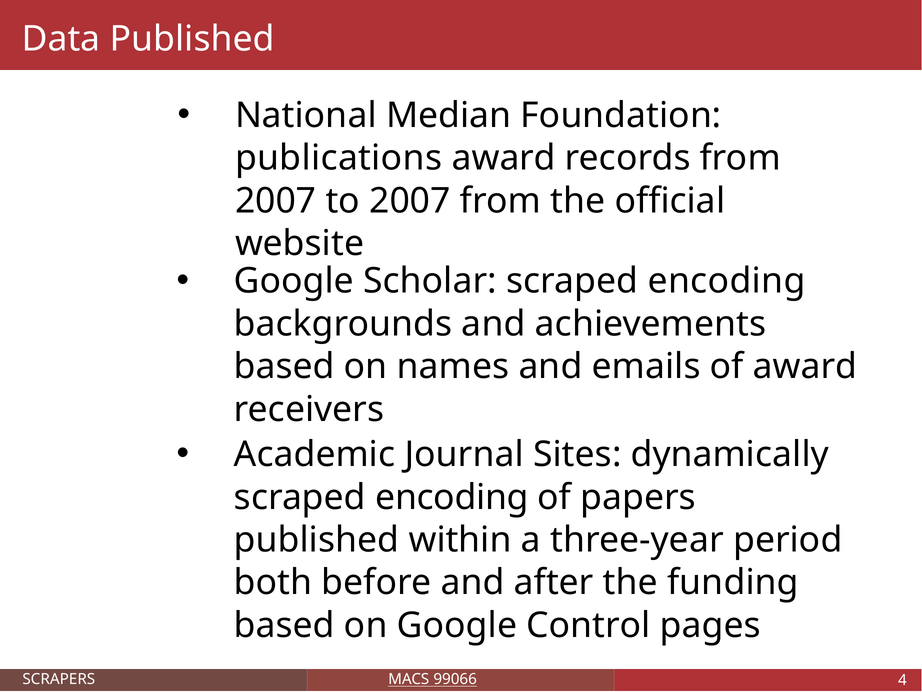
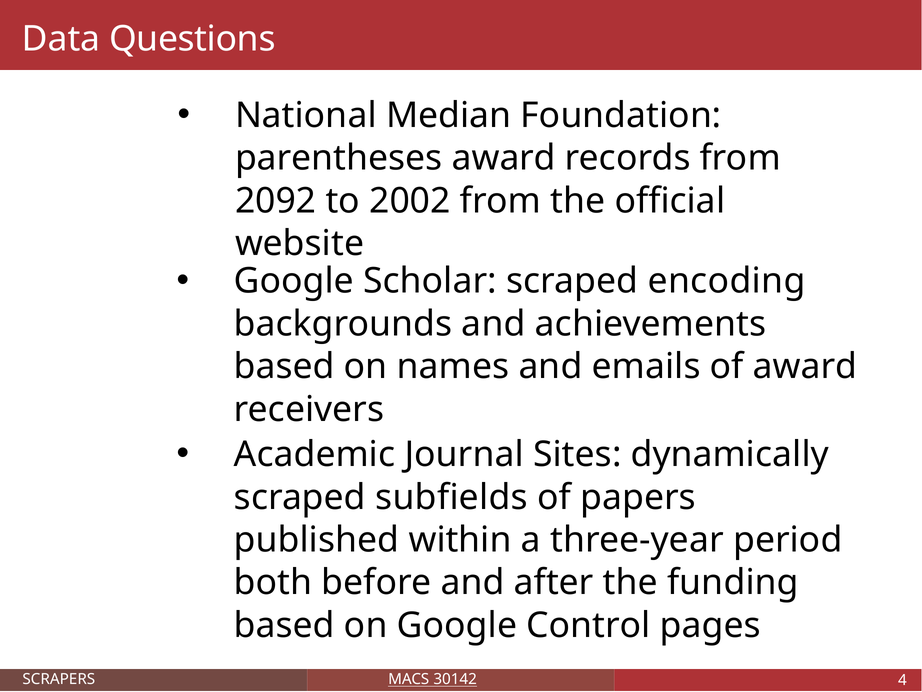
Data Published: Published -> Questions (192, 39)
publications: publications -> parentheses (339, 158)
2007: 2007 -> 2092 (276, 201)
to 2007: 2007 -> 2002 (410, 201)
encoding: encoding -> subfields (452, 497)
99066: 99066 -> 30142 (455, 679)
